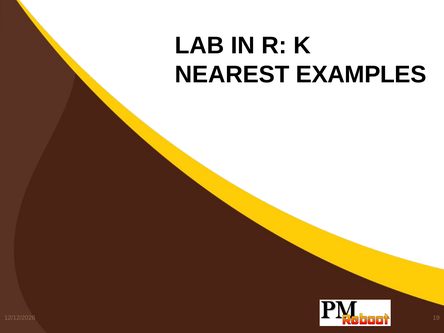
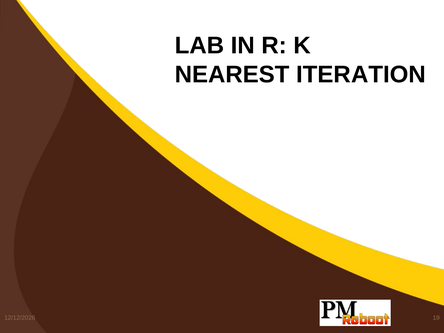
EXAMPLES: EXAMPLES -> ITERATION (361, 75)
